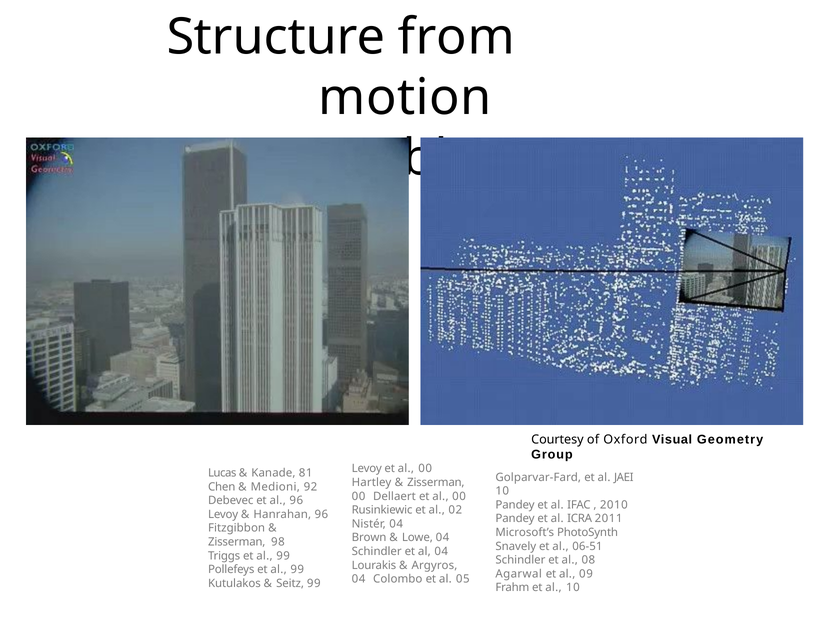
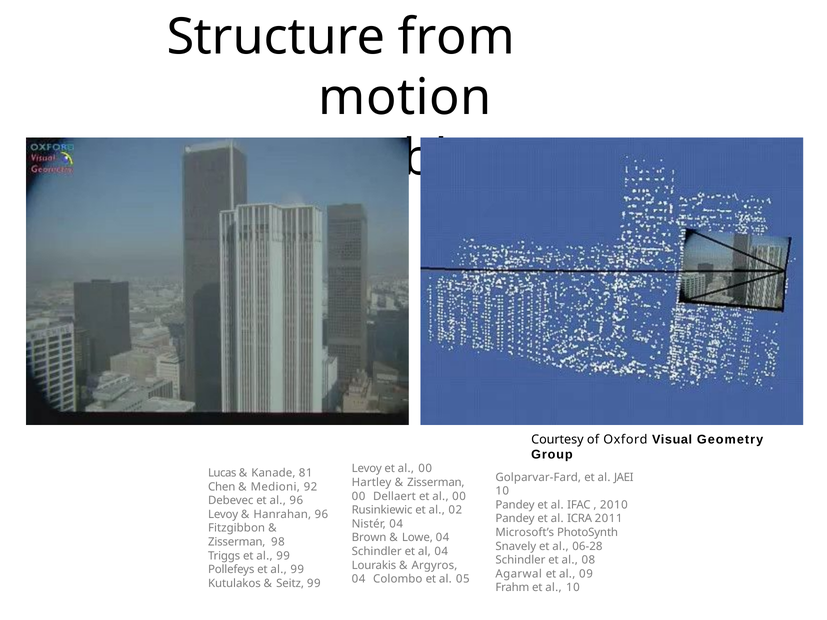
06-51: 06-51 -> 06-28 (587, 547)
